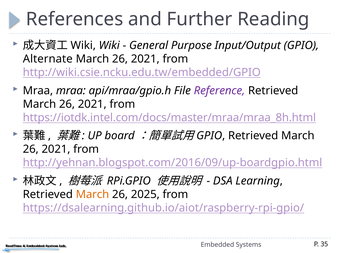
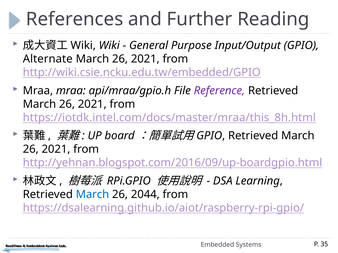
https://iotdk.intel.com/docs/master/mraa/mraa_8h.html: https://iotdk.intel.com/docs/master/mraa/mraa_8h.html -> https://iotdk.intel.com/docs/master/mraa/this_8h.html (169, 118)
March colour: orange -> blue (92, 195)
2025: 2025 -> 2044 (145, 195)
